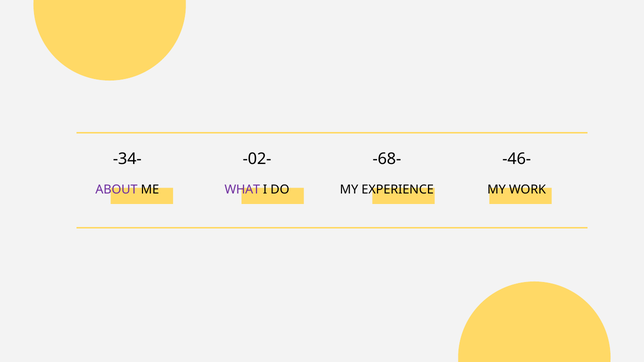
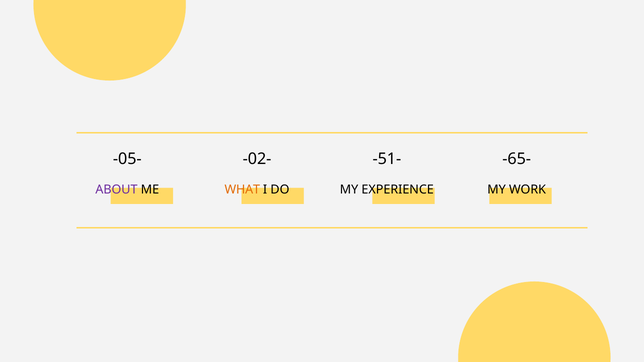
-34-: -34- -> -05- (127, 159)
-68-: -68- -> -51- (387, 159)
-46-: -46- -> -65- (517, 159)
WHAT colour: purple -> orange (242, 190)
